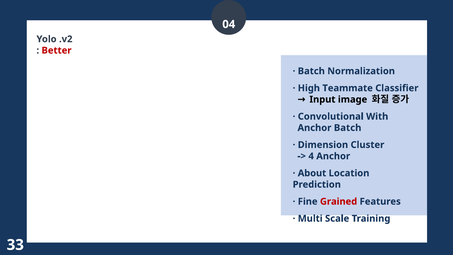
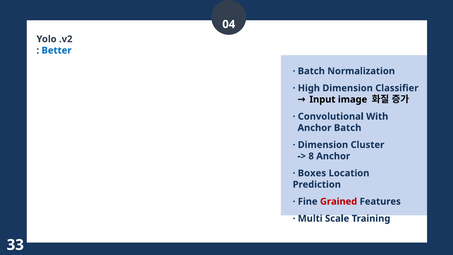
Better colour: red -> blue (57, 50)
High Teammate: Teammate -> Dimension (348, 88)
4: 4 -> 8 (311, 156)
About: About -> Boxes (312, 173)
